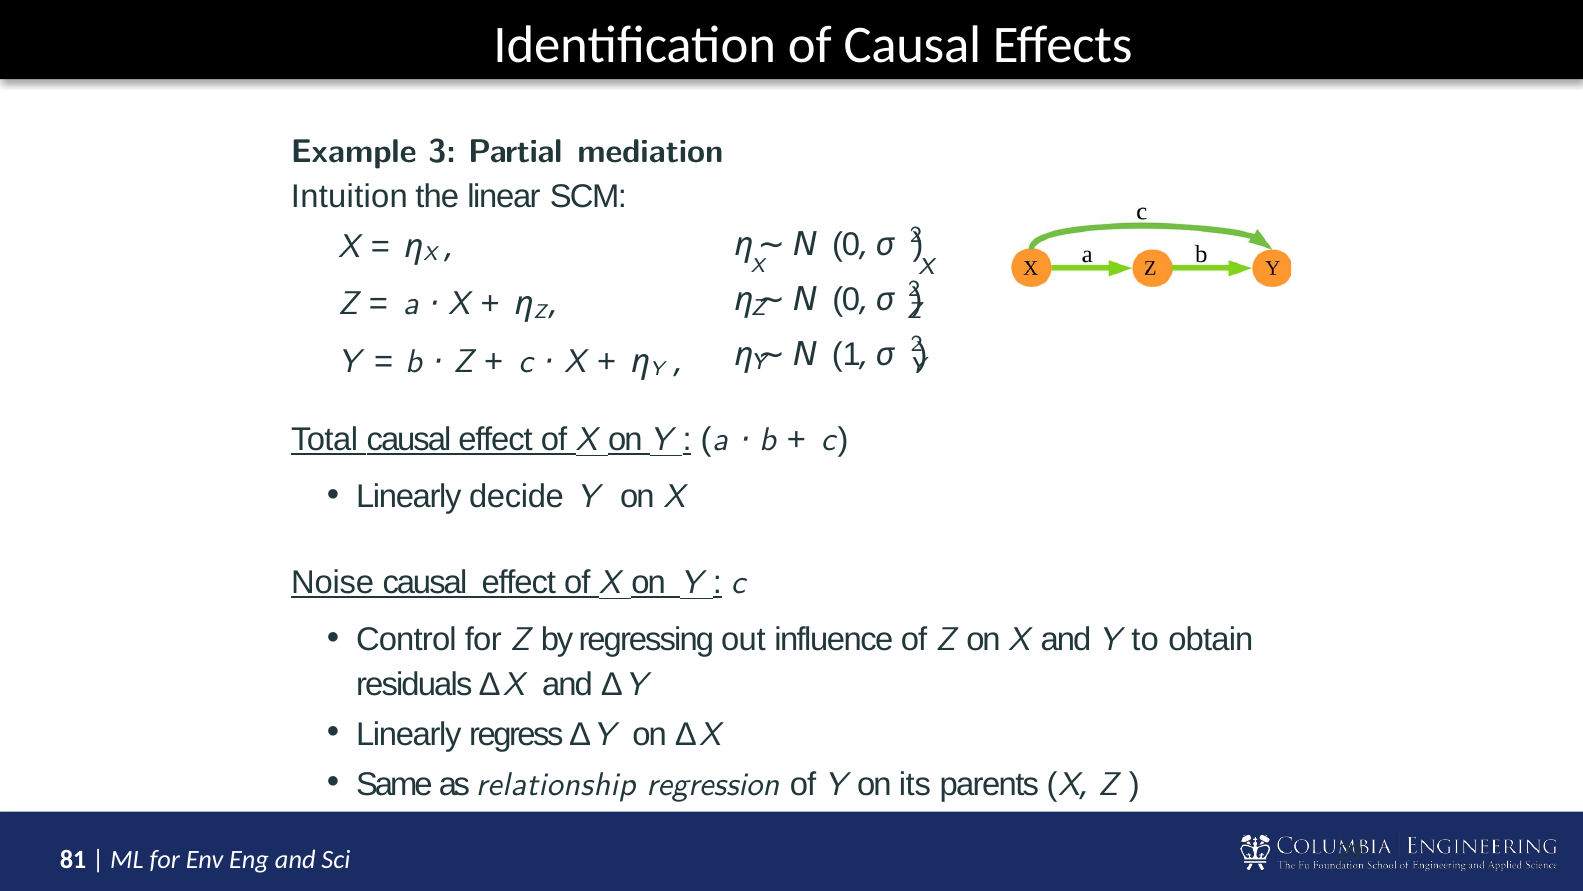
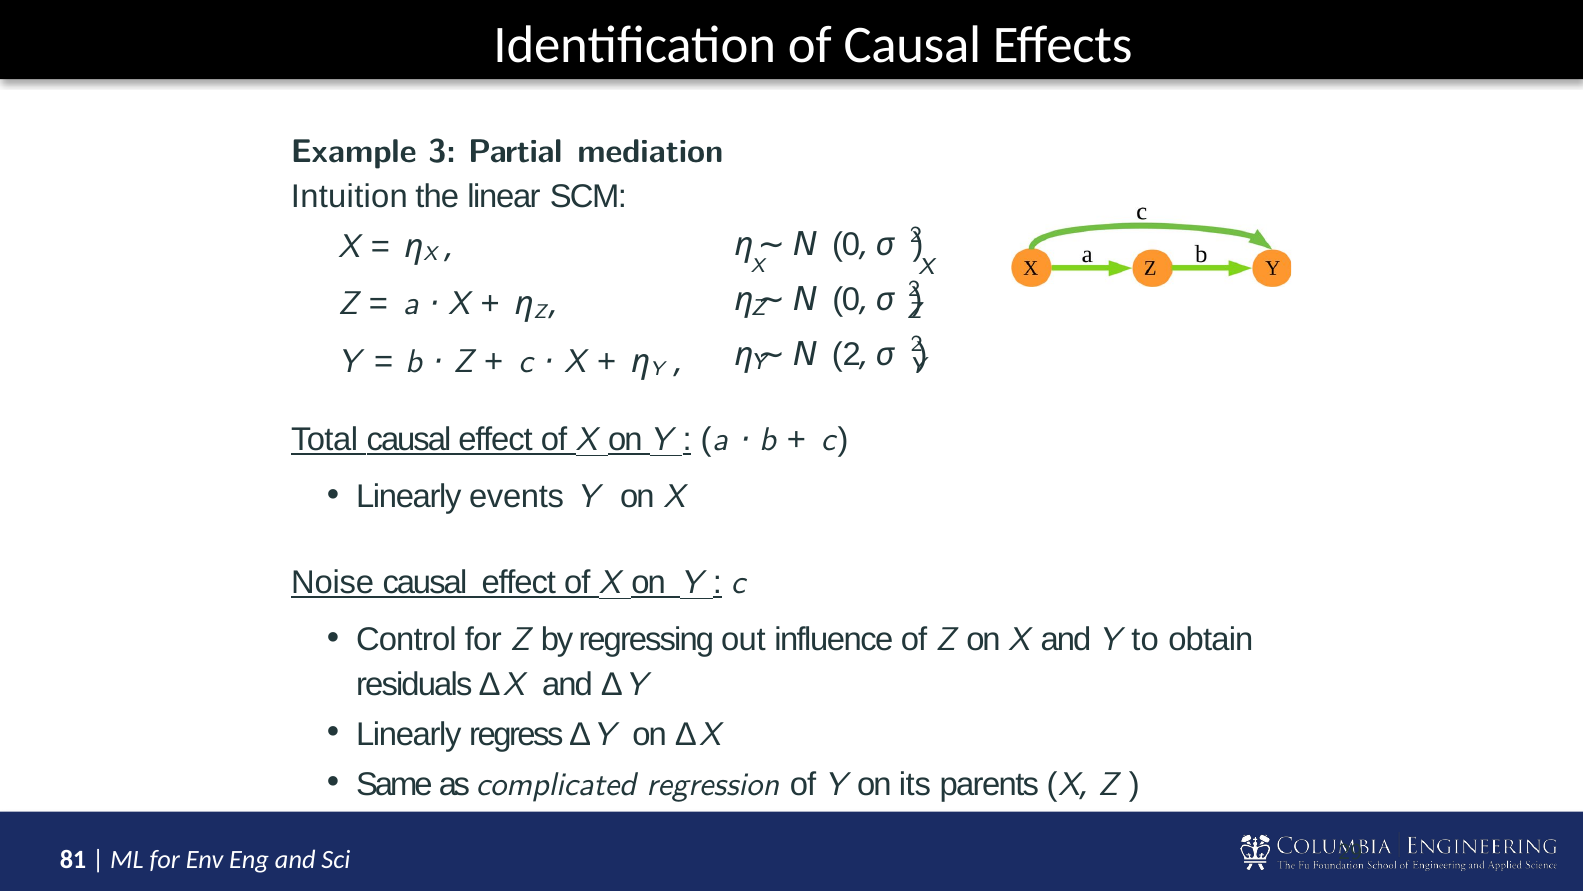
N 1: 1 -> 2 (846, 354)
decide: decide -> events (516, 497)
relationship: relationship -> complicated (556, 784)
